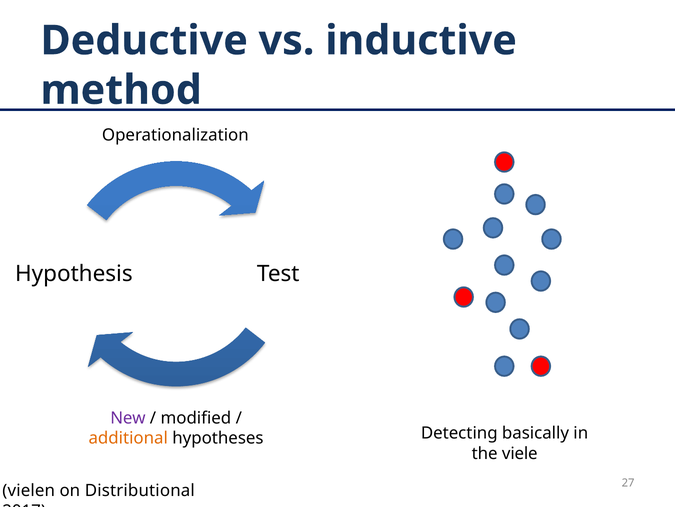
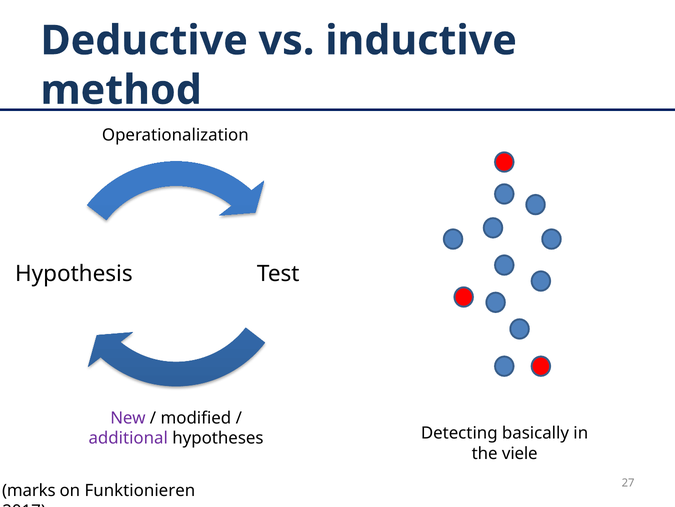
additional colour: orange -> purple (128, 438)
vielen: vielen -> marks (29, 490)
Distributional: Distributional -> Funktionieren (140, 490)
